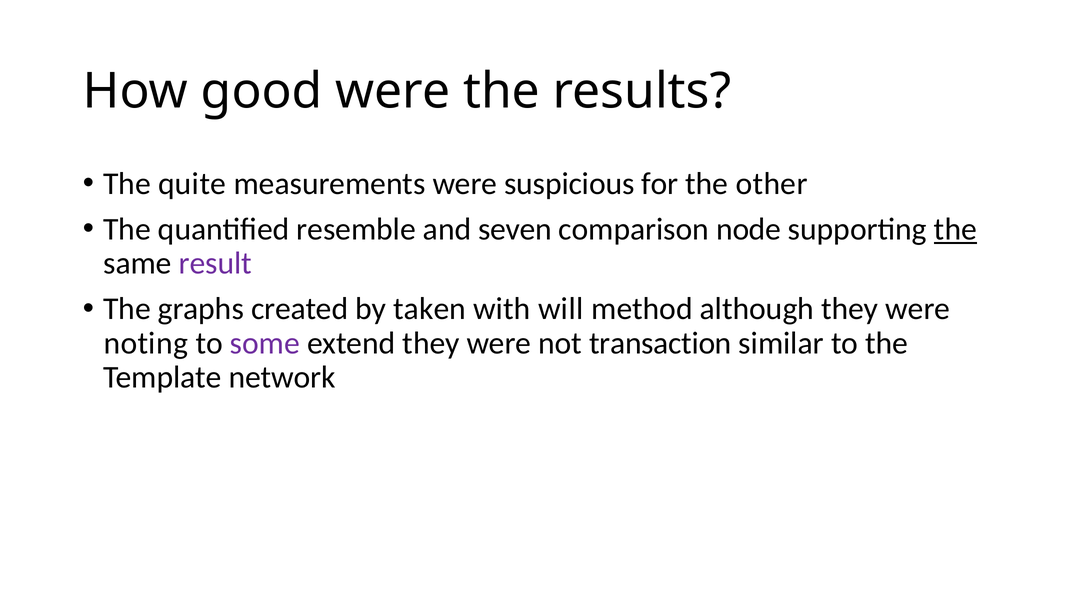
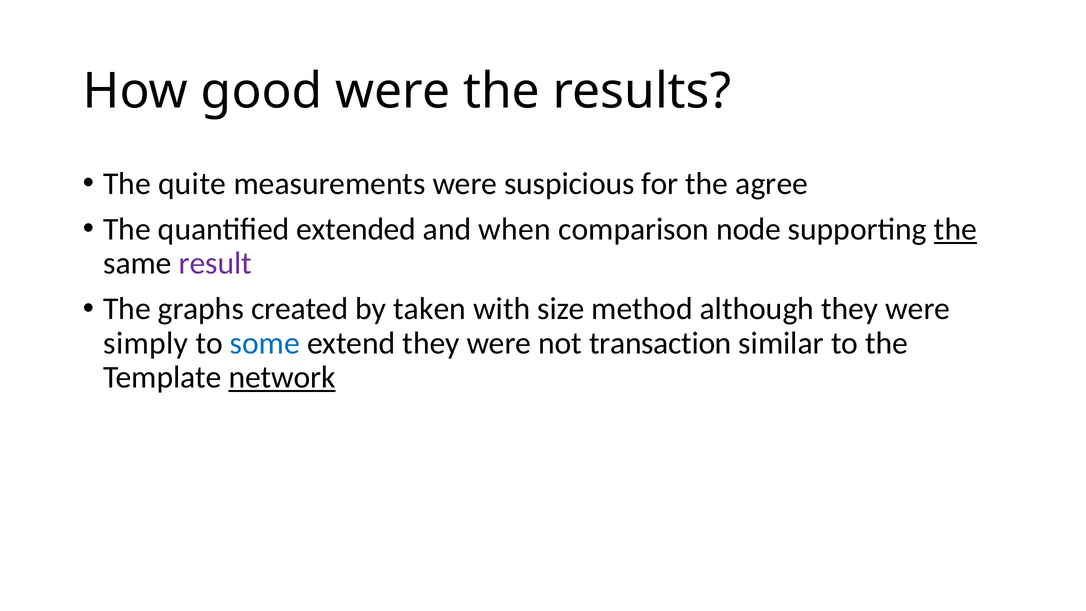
other: other -> agree (772, 184)
resemble: resemble -> extended (356, 229)
seven: seven -> when (515, 229)
will: will -> size (561, 309)
noting: noting -> simply (146, 343)
some colour: purple -> blue (265, 343)
network underline: none -> present (282, 377)
